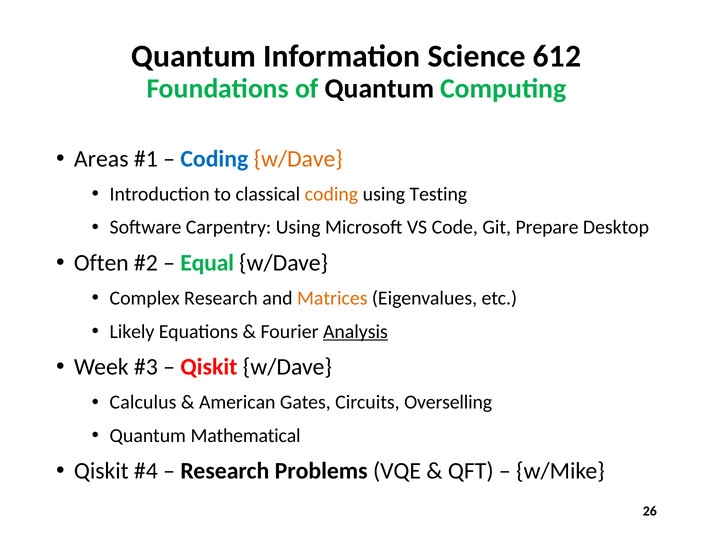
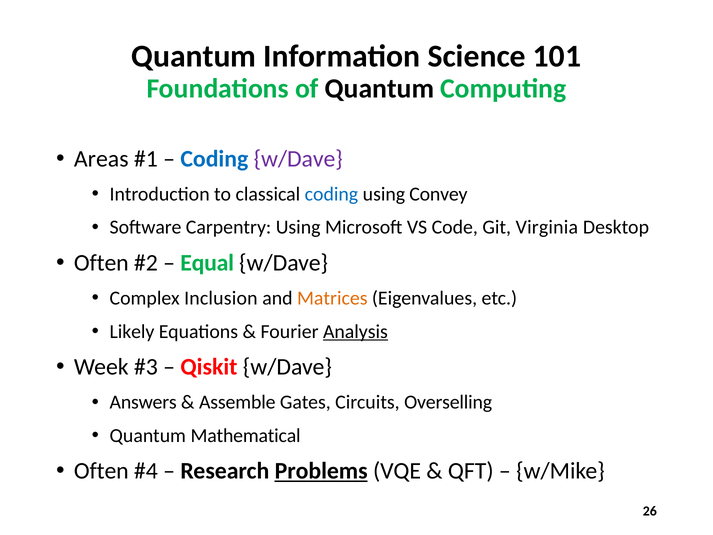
612: 612 -> 101 (557, 56)
w/Dave colour: orange -> purple (298, 159)
coding colour: orange -> blue (331, 194)
Testing: Testing -> Convey (438, 194)
Prepare: Prepare -> Virginia (547, 227)
Complex Research: Research -> Inclusion (221, 298)
Calculus: Calculus -> Answers (143, 402)
American: American -> Assemble (237, 402)
Qiskit: Qiskit -> Often (101, 471)
Problems underline: none -> present (321, 471)
